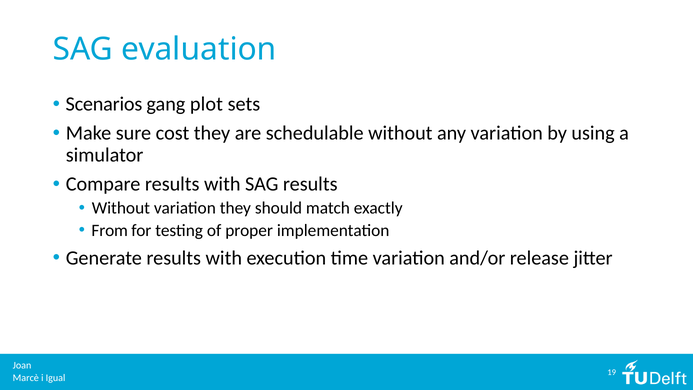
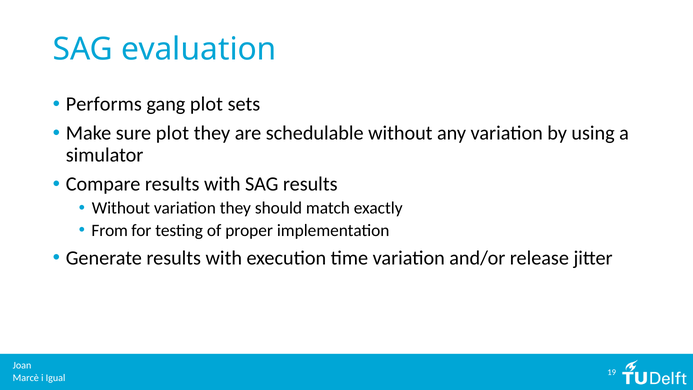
Scenarios: Scenarios -> Performs (104, 104)
sure cost: cost -> plot (172, 133)
